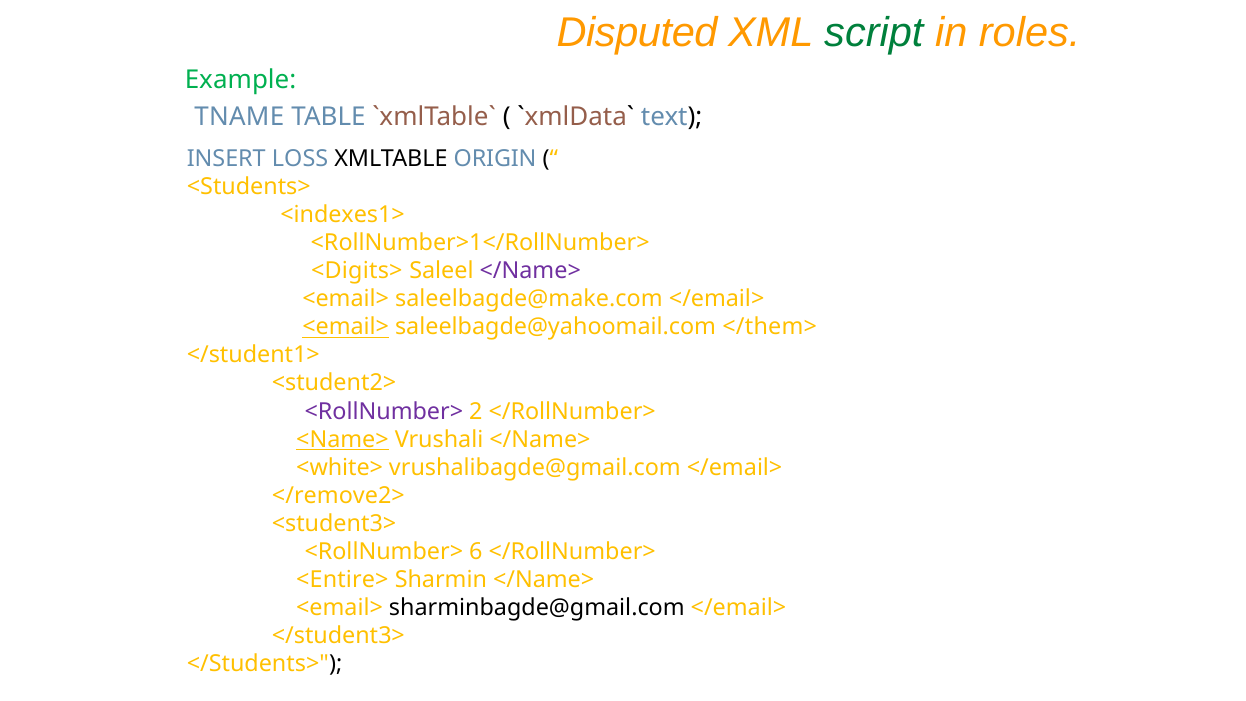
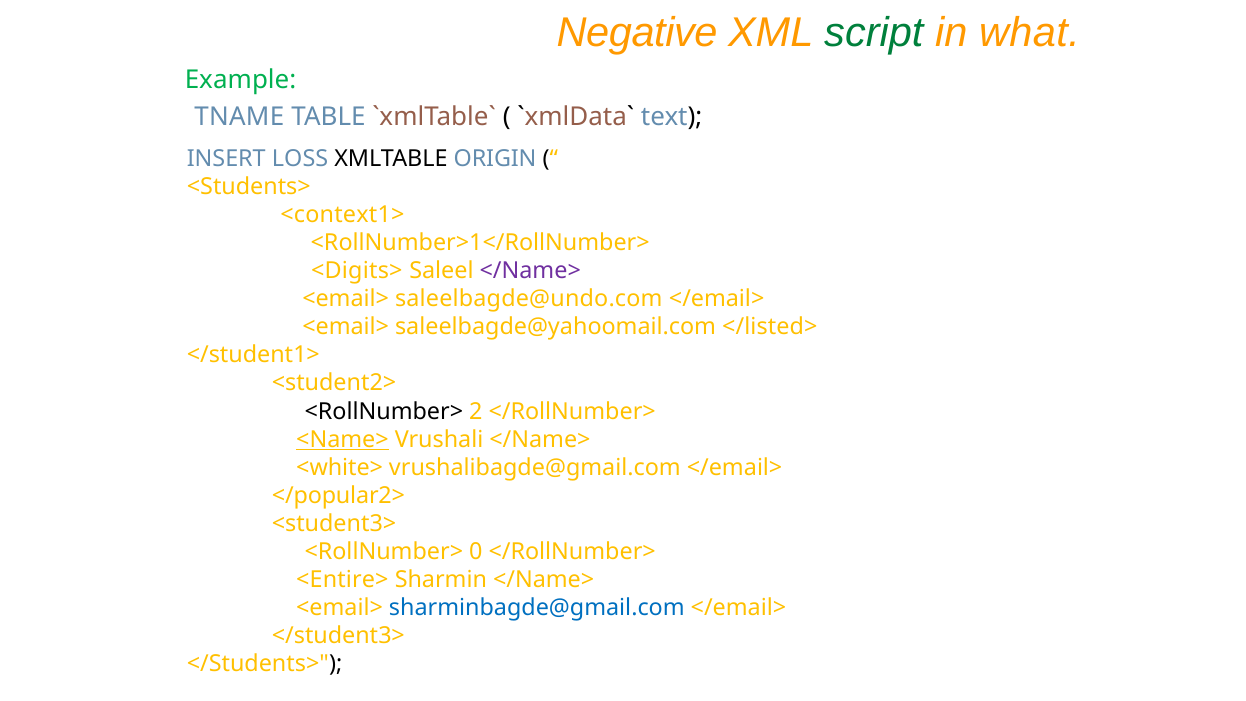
Disputed: Disputed -> Negative (637, 32)
roles: roles -> what (1029, 32)
<indexes1>: <indexes1> -> <context1> (342, 215)
saleelbagde@make.com: saleelbagde@make.com -> saleelbagde@undo.com (529, 299)
<email> underline: present -> none (346, 327)
</them>: </them> -> </listed> (770, 327)
<RollNumber> colour: purple -> black (384, 411)
</remove2>: </remove2> -> </popular2> (338, 495)
6: 6 -> 0 (476, 551)
sharminbagde@gmail.com colour: black -> blue (537, 607)
